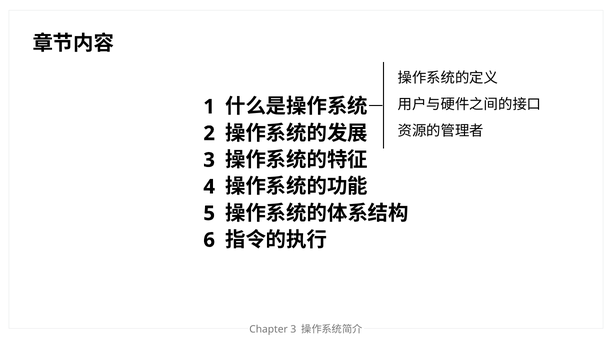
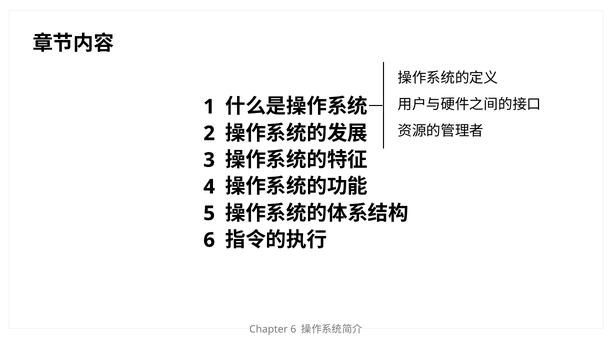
Chapter 3: 3 -> 6 (293, 330)
